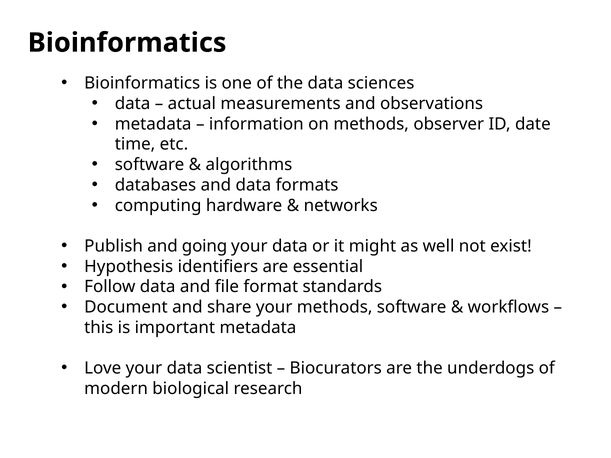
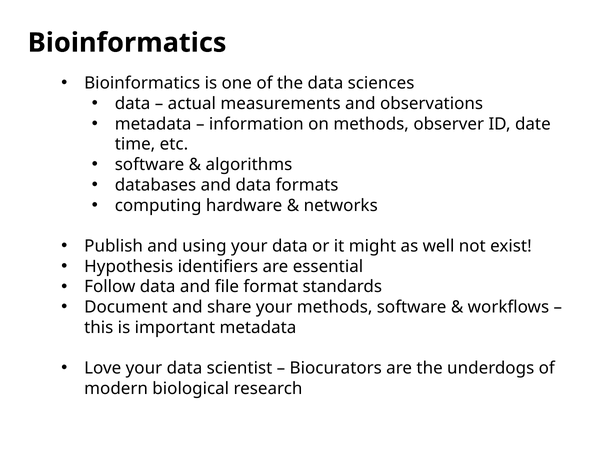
going: going -> using (204, 246)
